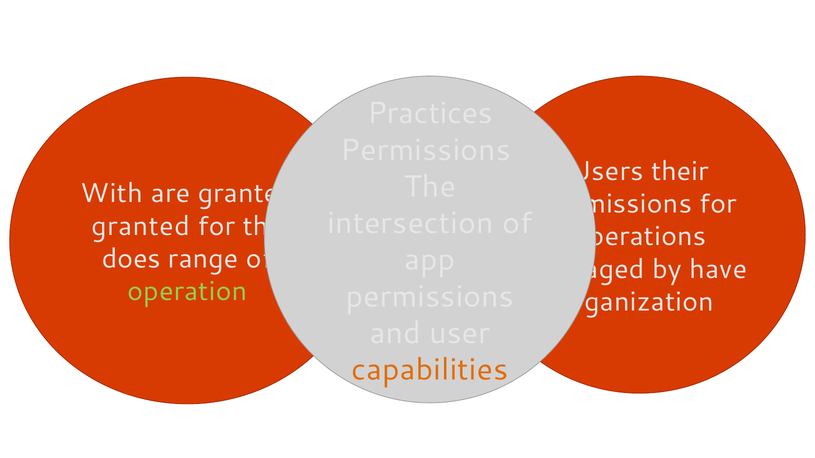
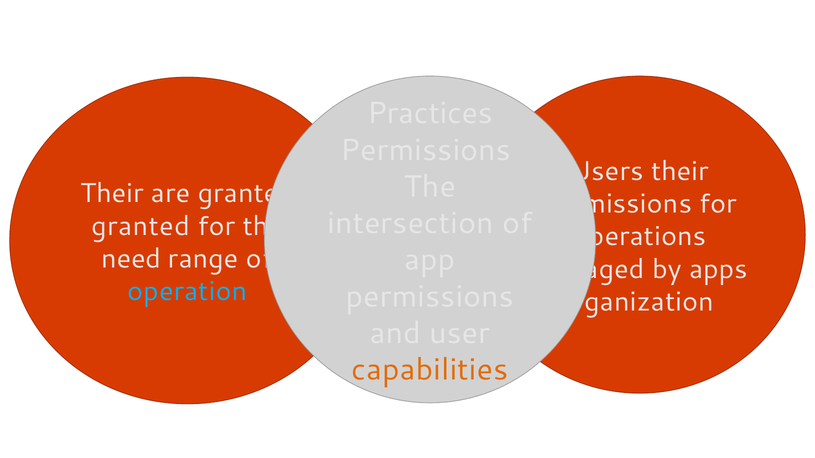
With: With -> Their (112, 194)
does: does -> need (131, 259)
have: have -> apps (718, 269)
operation colour: light green -> light blue (187, 291)
